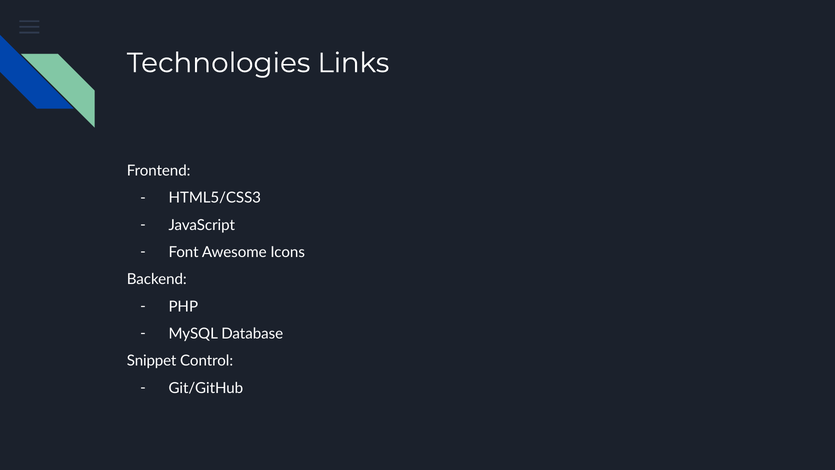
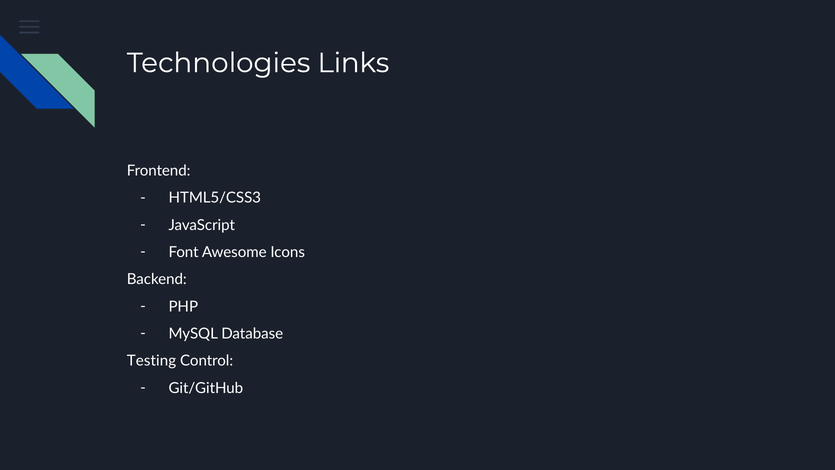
Snippet: Snippet -> Testing (151, 361)
